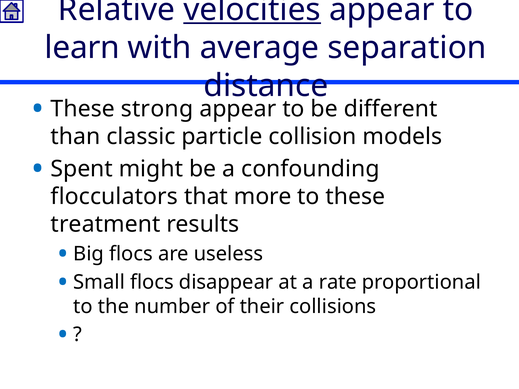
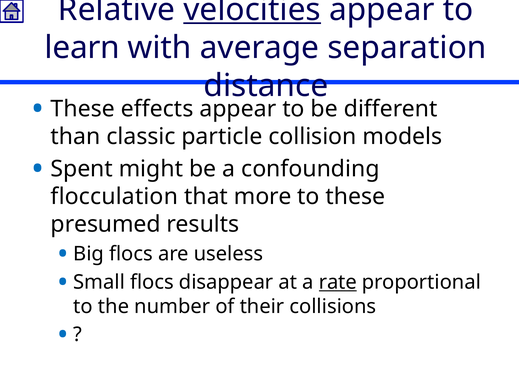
strong: strong -> effects (157, 109)
flocculators: flocculators -> flocculation (114, 197)
treatment: treatment -> presumed (106, 224)
rate underline: none -> present (338, 282)
